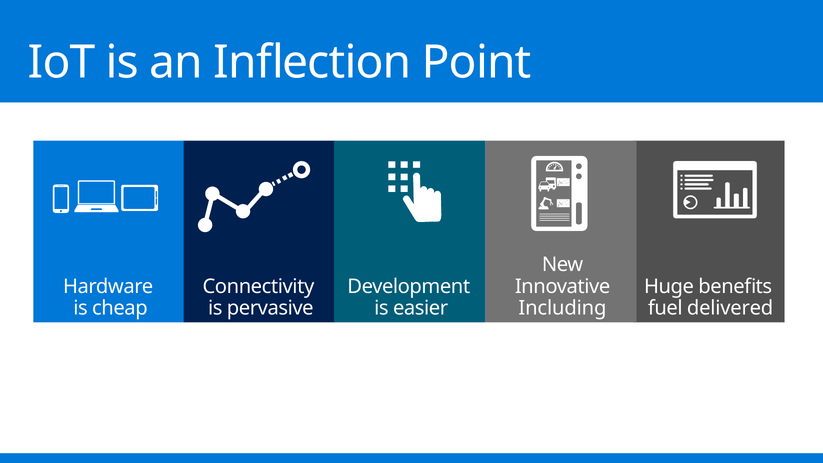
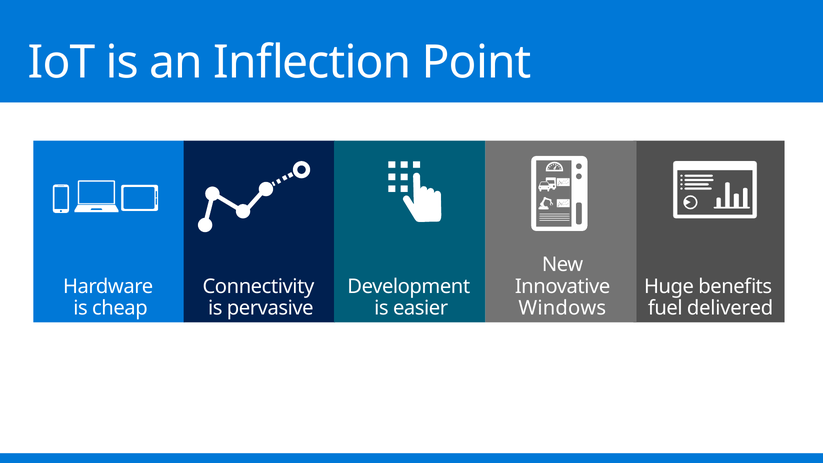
Including: Including -> Windows (562, 308)
